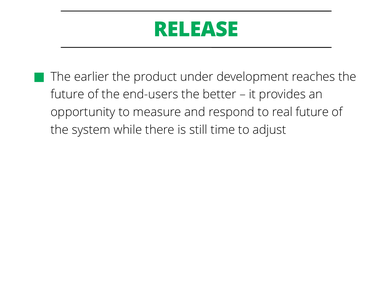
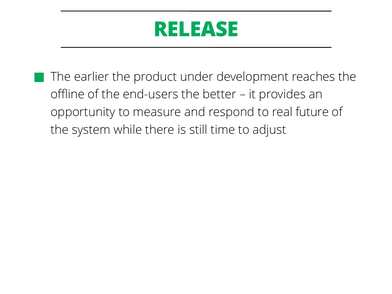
future: future -> offline (68, 94)
